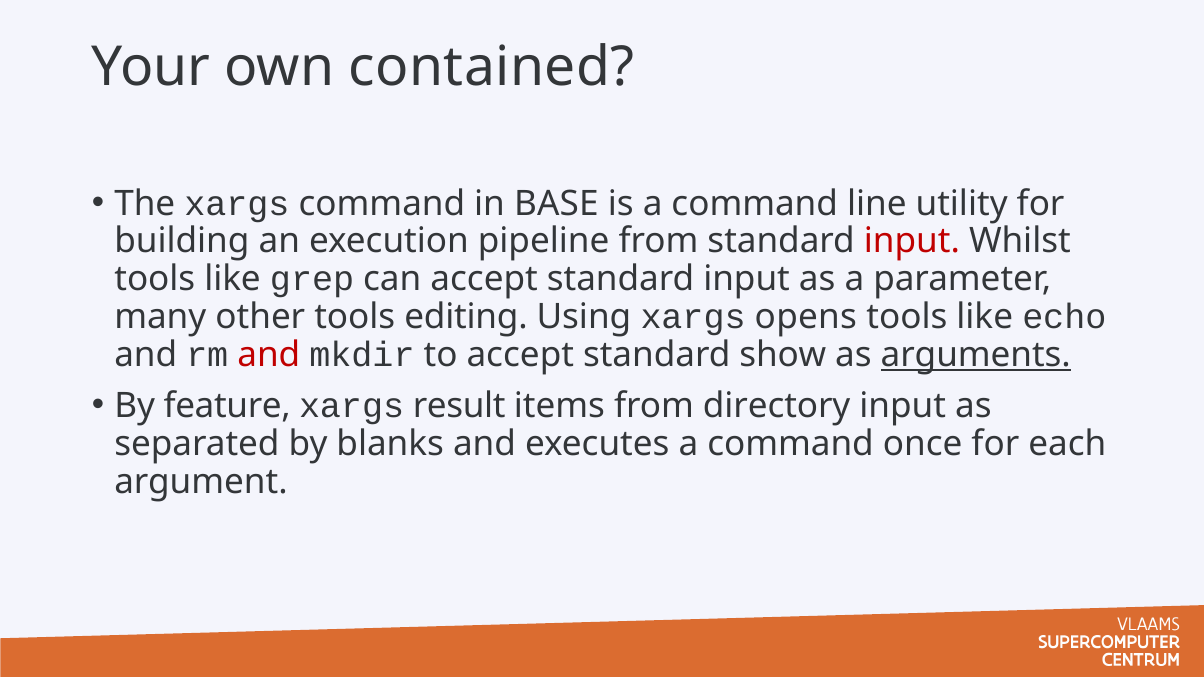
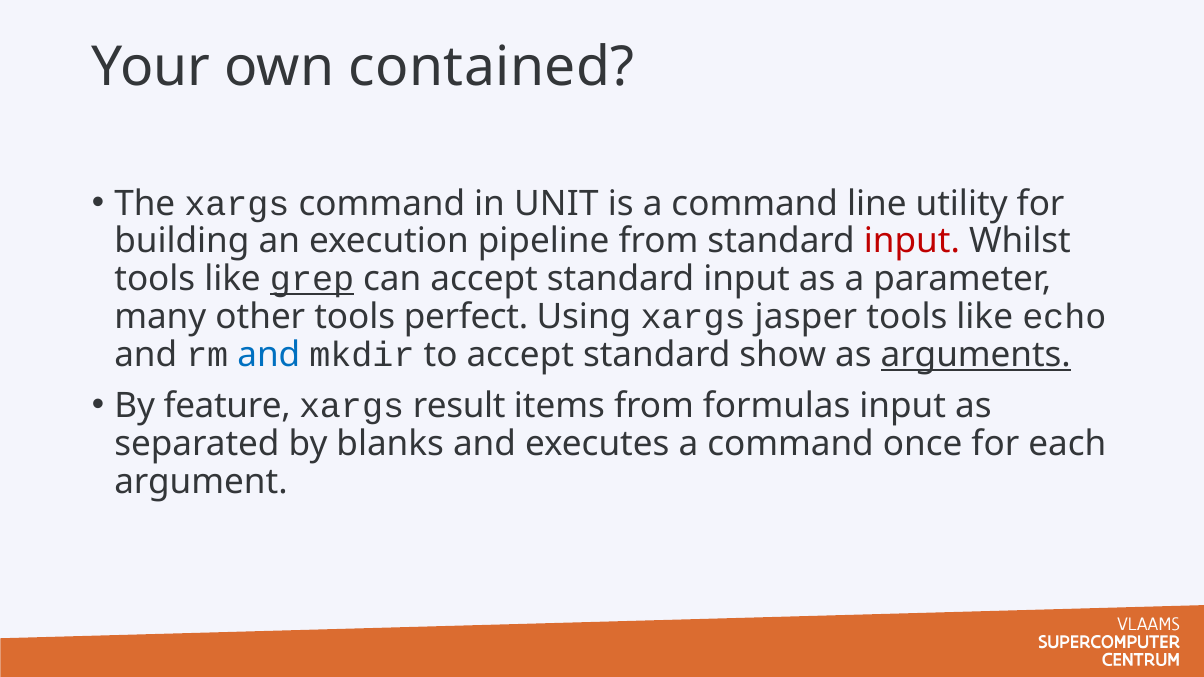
BASE: BASE -> UNIT (556, 204)
grep underline: none -> present (312, 279)
editing: editing -> perfect (466, 317)
opens: opens -> jasper (806, 317)
and colour: red -> blue (269, 355)
directory: directory -> formulas (777, 406)
